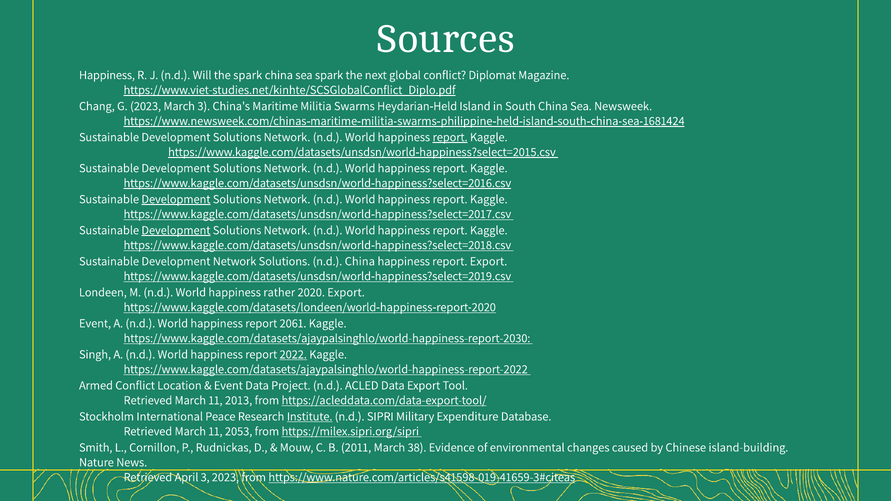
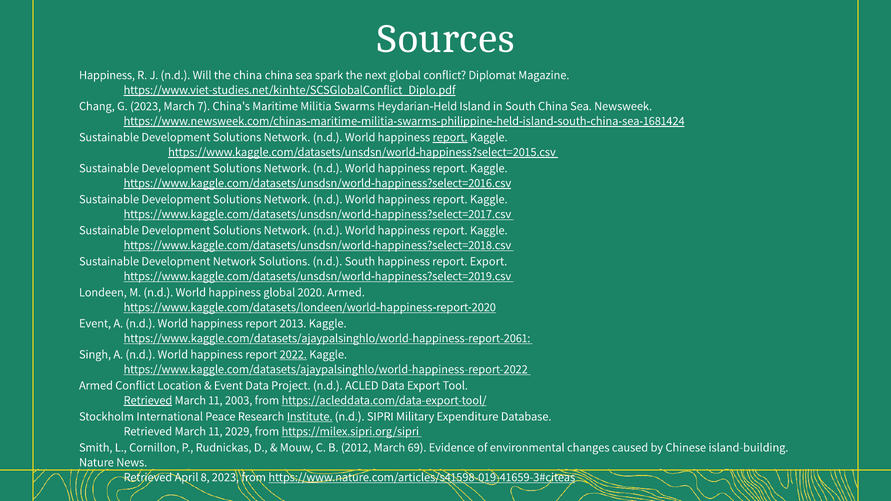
the spark: spark -> china (248, 75)
March 3: 3 -> 7 (204, 106)
Development underline: present -> none (176, 199)
Development underline: present -> none (176, 230)
n.d China: China -> South (360, 261)
happiness rather: rather -> global (279, 292)
2020 Export: Export -> Armed (346, 292)
2061: 2061 -> 2013 (293, 323)
https://www.kaggle.com/datasets/ajaypalsinghlo/world-happiness-report-2030: https://www.kaggle.com/datasets/ajaypalsinghlo/world-happiness-report-2030 -> https://www.kaggle.com/datasets/ajaypalsinghlo/world-happiness-report-2061 (327, 338)
Retrieved underline: none -> present (148, 400)
2013: 2013 -> 2003 (239, 400)
2053: 2053 -> 2029 (239, 431)
2011: 2011 -> 2012 (356, 448)
38: 38 -> 69 (417, 448)
April 3: 3 -> 8 (205, 477)
